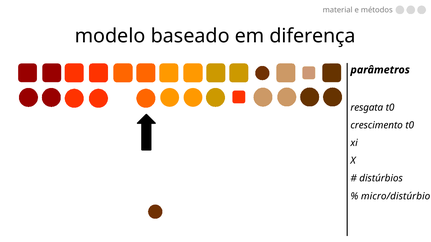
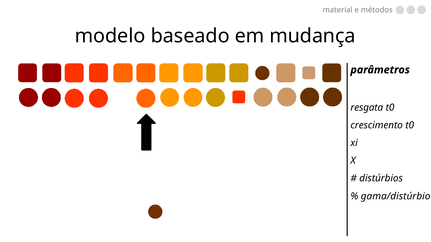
diferença: diferença -> mudança (313, 36)
micro/distúrbio: micro/distúrbio -> gama/distúrbio (396, 196)
